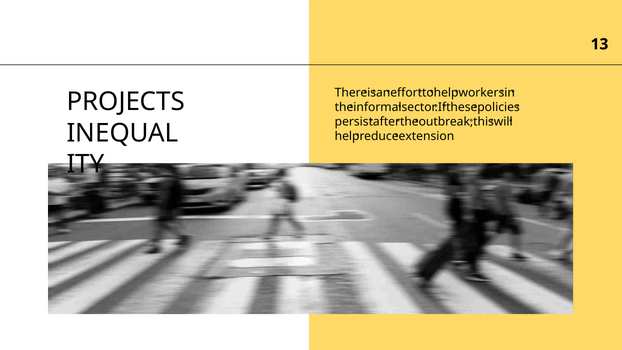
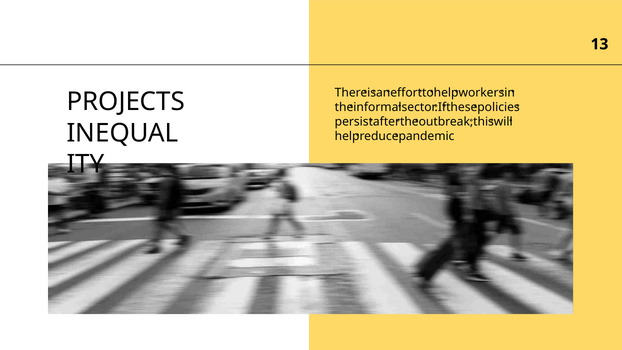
extension: extension -> pandemic (426, 136)
